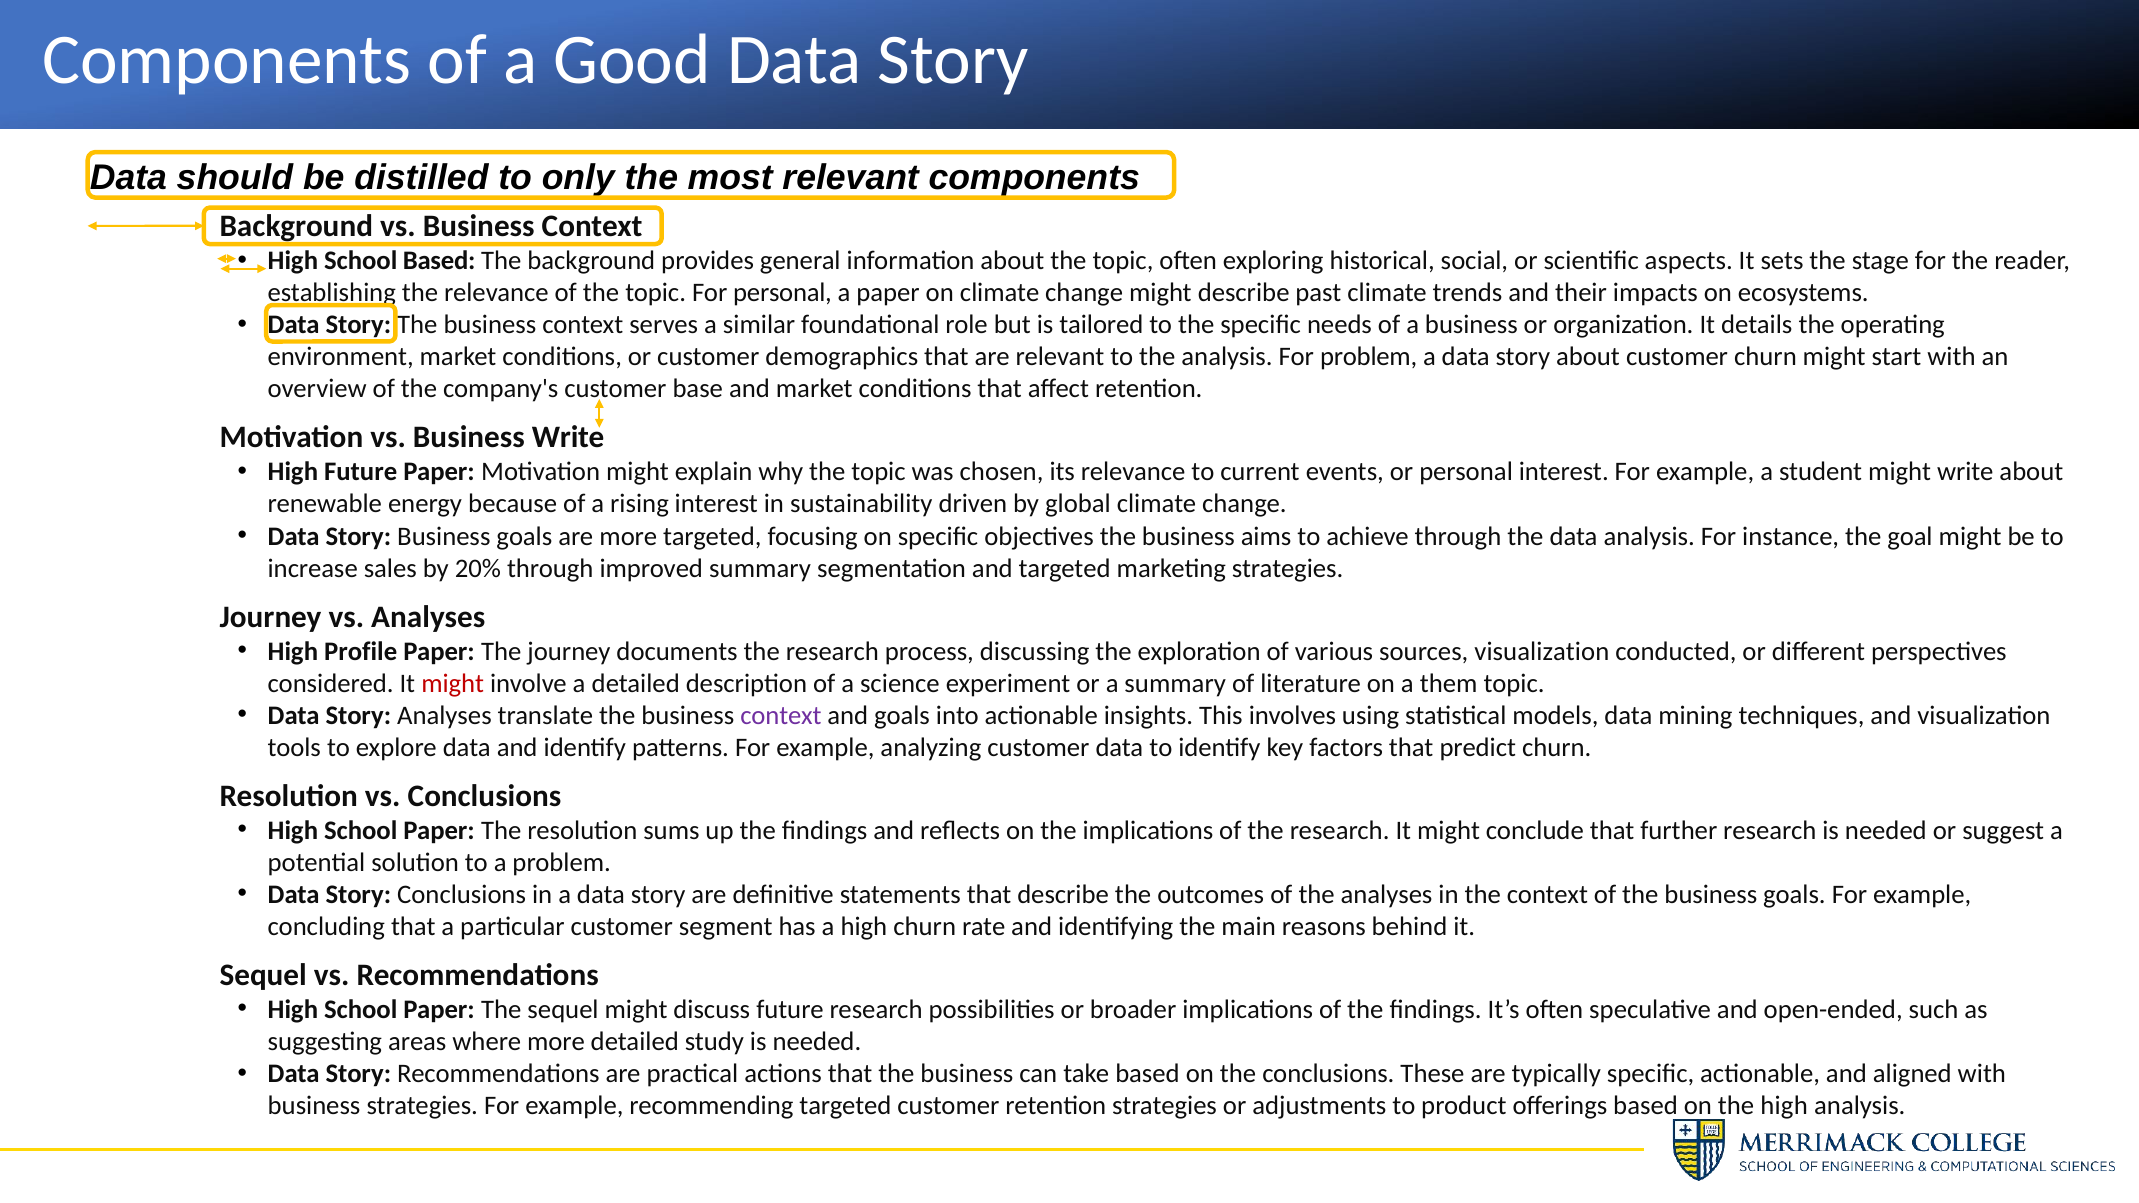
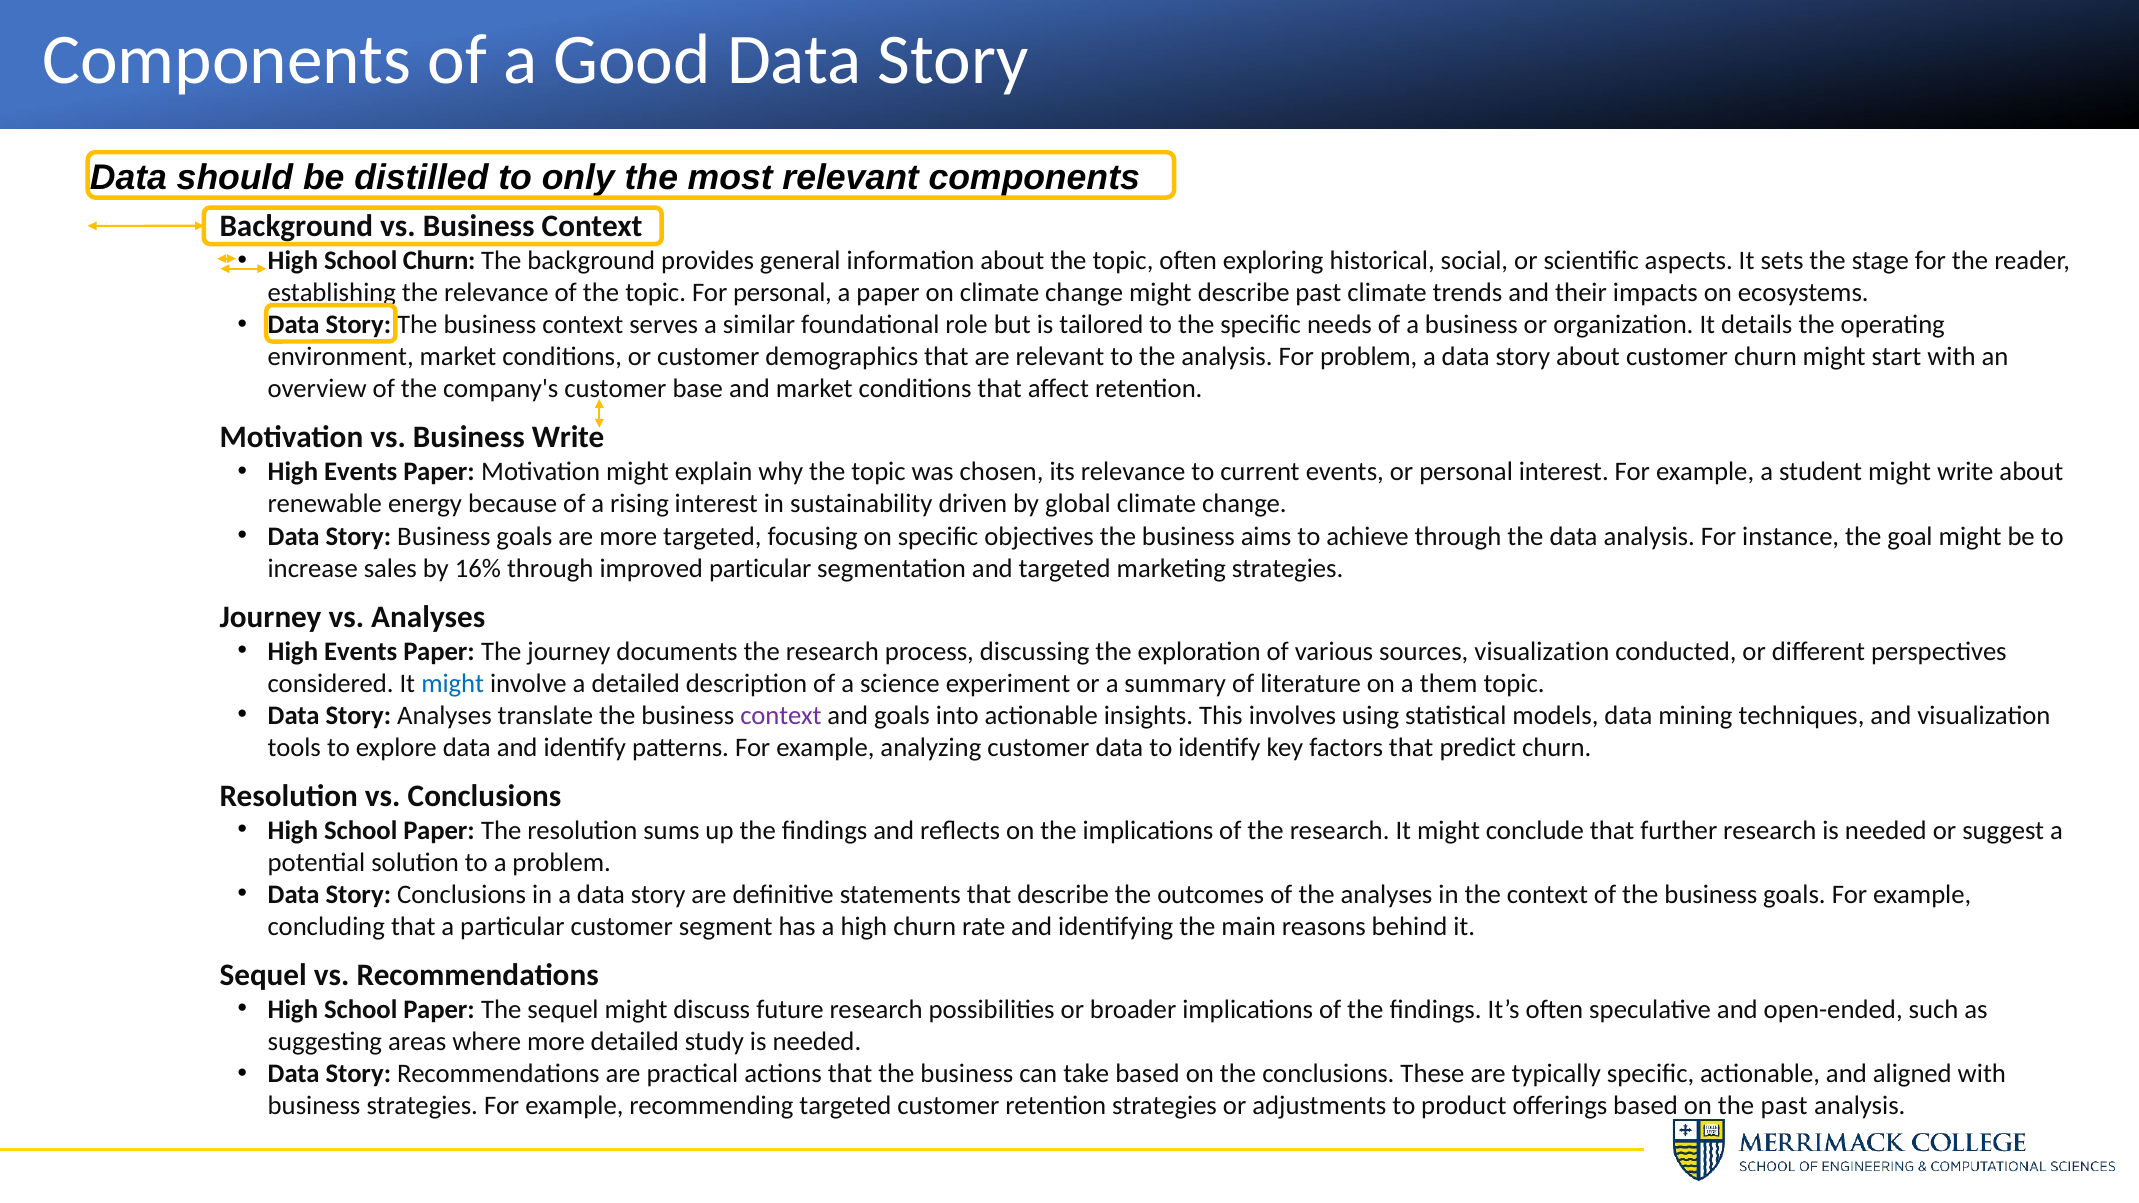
School Based: Based -> Churn (439, 261)
Future: Future -> Events (361, 472)
20%: 20% -> 16% (478, 568)
improved summary: summary -> particular (760, 568)
Profile: Profile -> Events (361, 651)
might colour: red -> blue (453, 683)
the high: high -> past (1784, 1106)
